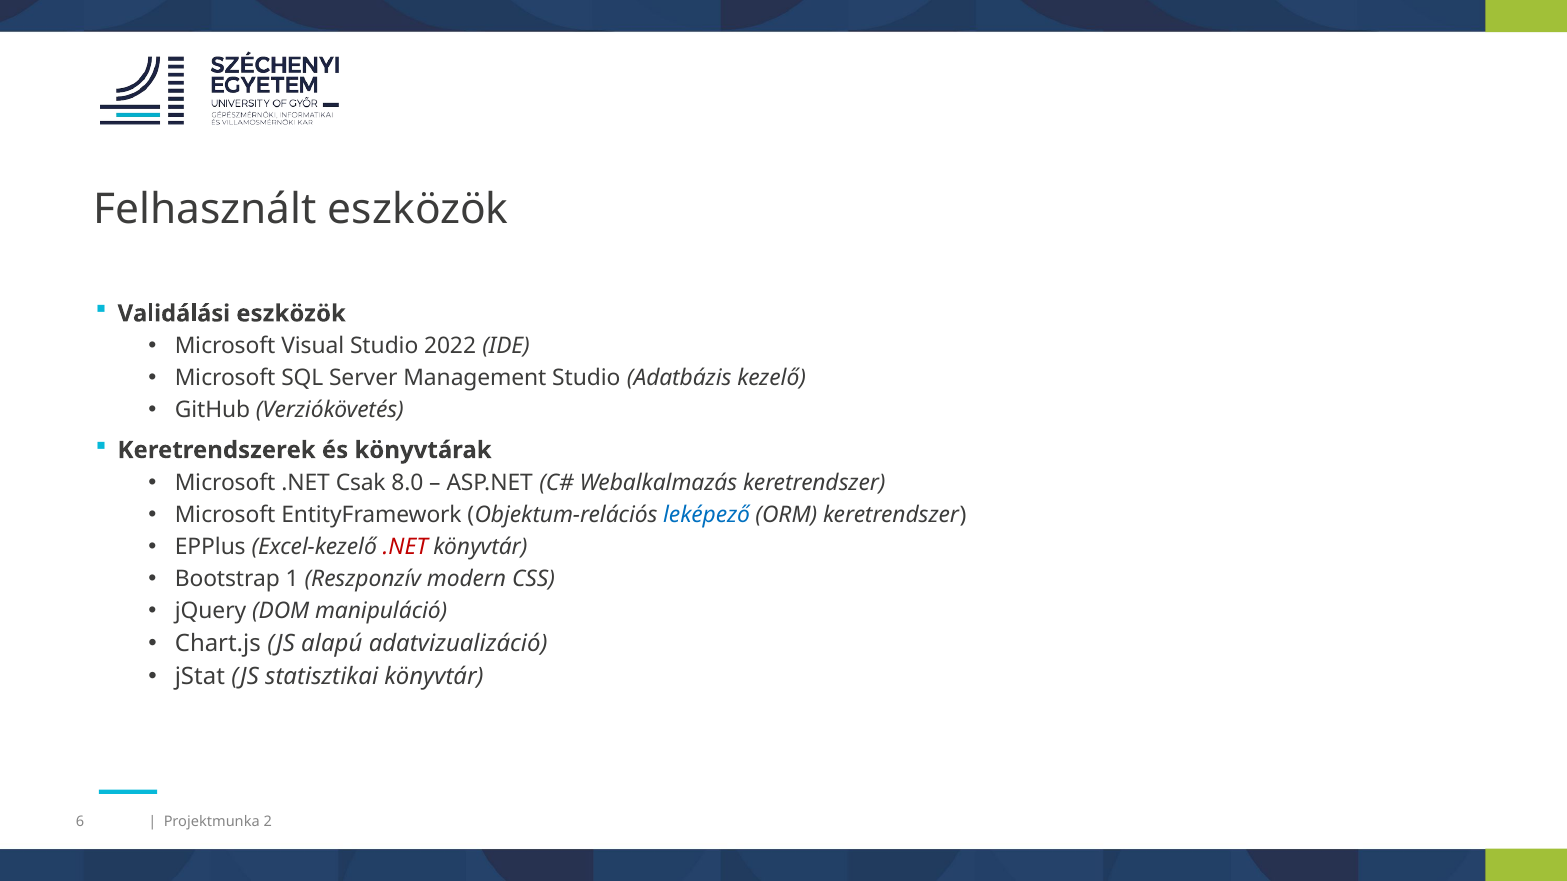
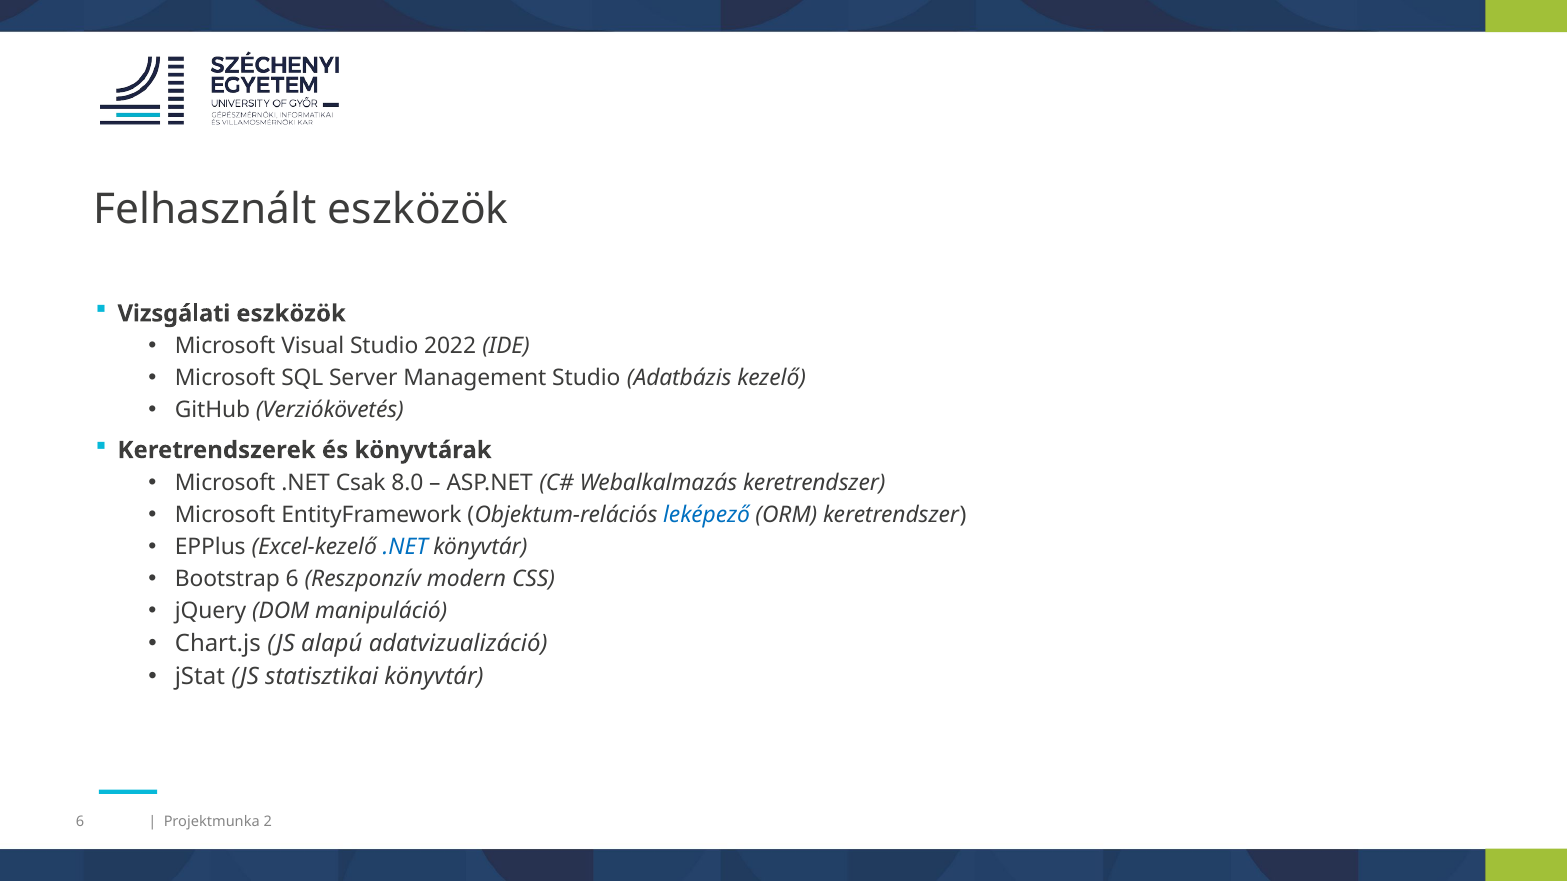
Validálási: Validálási -> Vizsgálati (174, 314)
.NET colour: red -> blue (405, 547)
Bootstrap 1: 1 -> 6 (292, 579)
